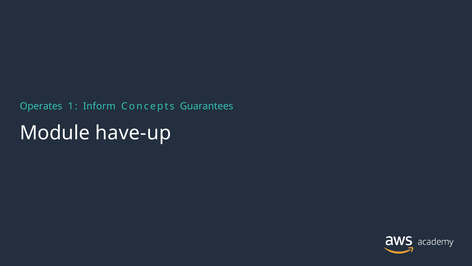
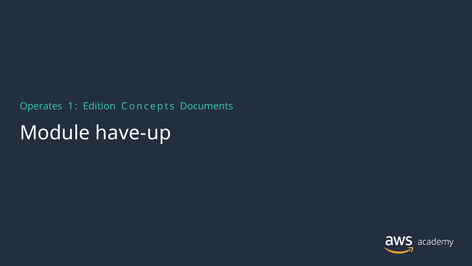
Inform: Inform -> Edition (99, 106)
Guarantees: Guarantees -> Documents (207, 106)
